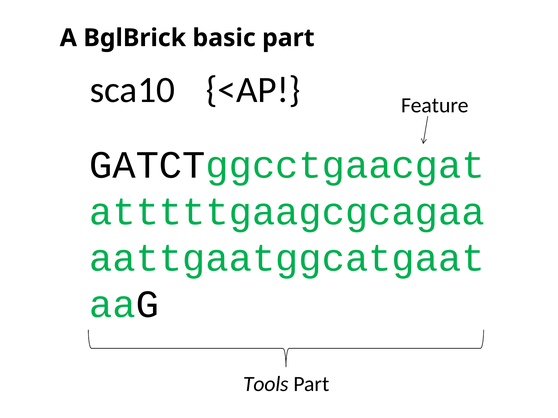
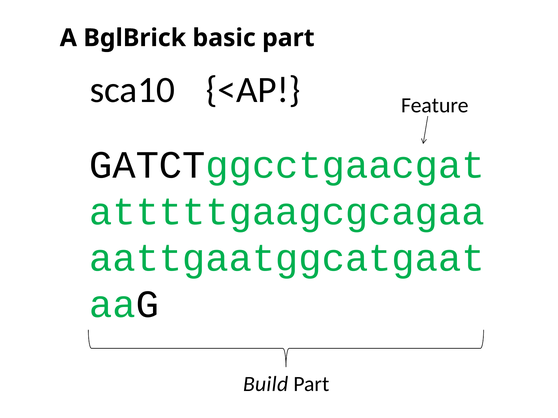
Tools: Tools -> Build (266, 385)
